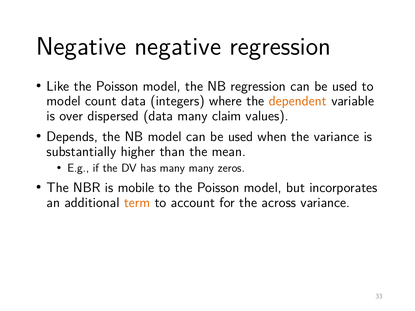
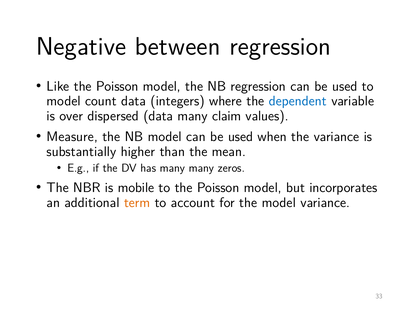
Negative negative: negative -> between (178, 46)
dependent colour: orange -> blue (298, 101)
Depends: Depends -> Measure (72, 137)
the across: across -> model (279, 203)
